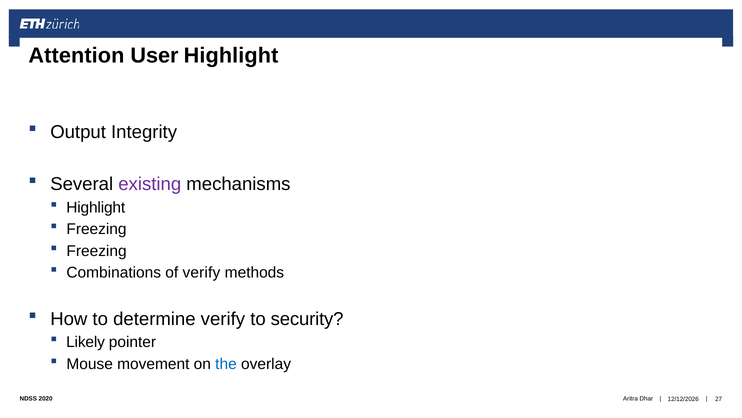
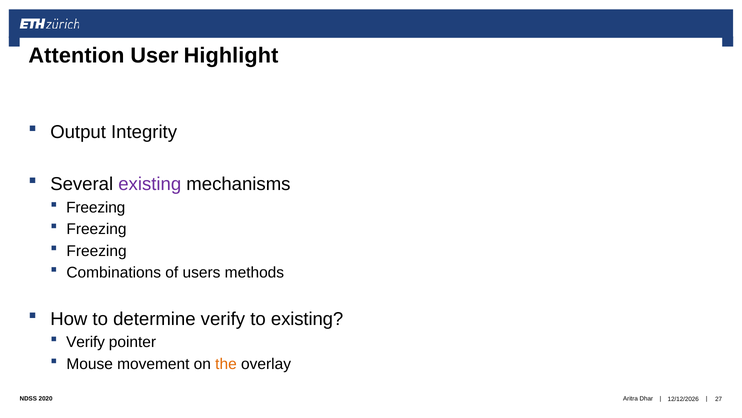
Highlight: Highlight -> Freezing (96, 207)
of verify: verify -> users (201, 272)
to security: security -> existing (307, 319)
Likely: Likely -> Verify (86, 342)
the colour: blue -> orange (226, 363)
